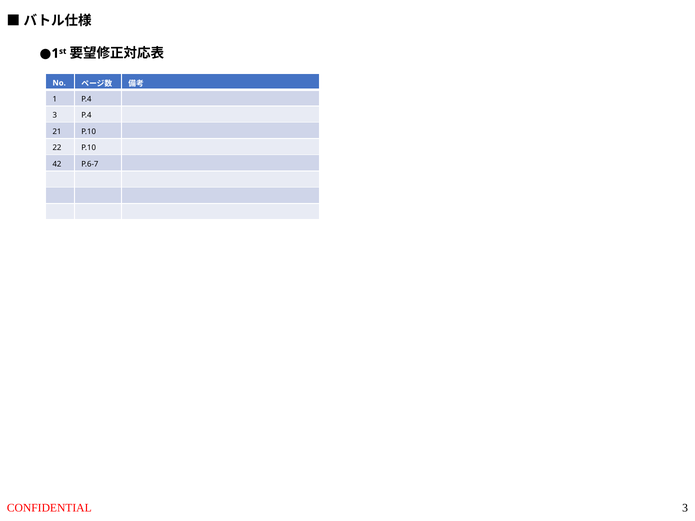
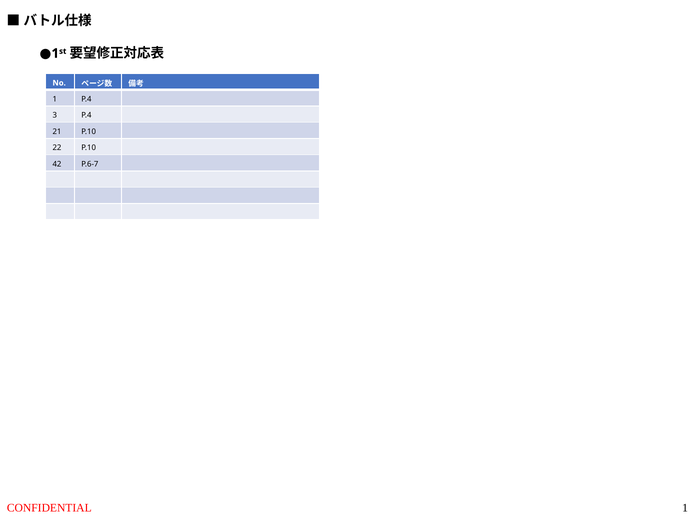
CONFIDENTIAL 3: 3 -> 1 (685, 508)
